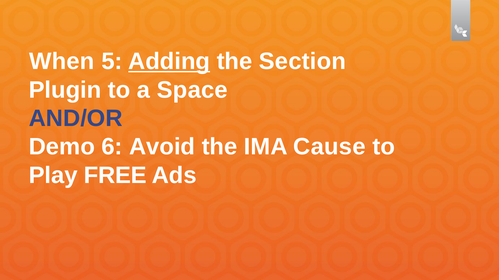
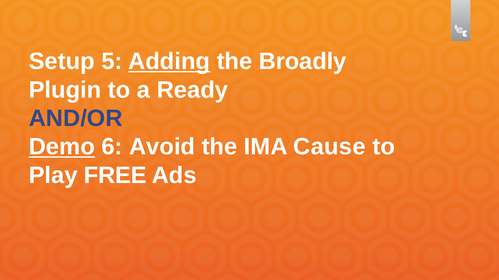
When: When -> Setup (62, 62)
Section: Section -> Broadly (303, 62)
Space: Space -> Ready (192, 90)
Demo underline: none -> present (62, 147)
